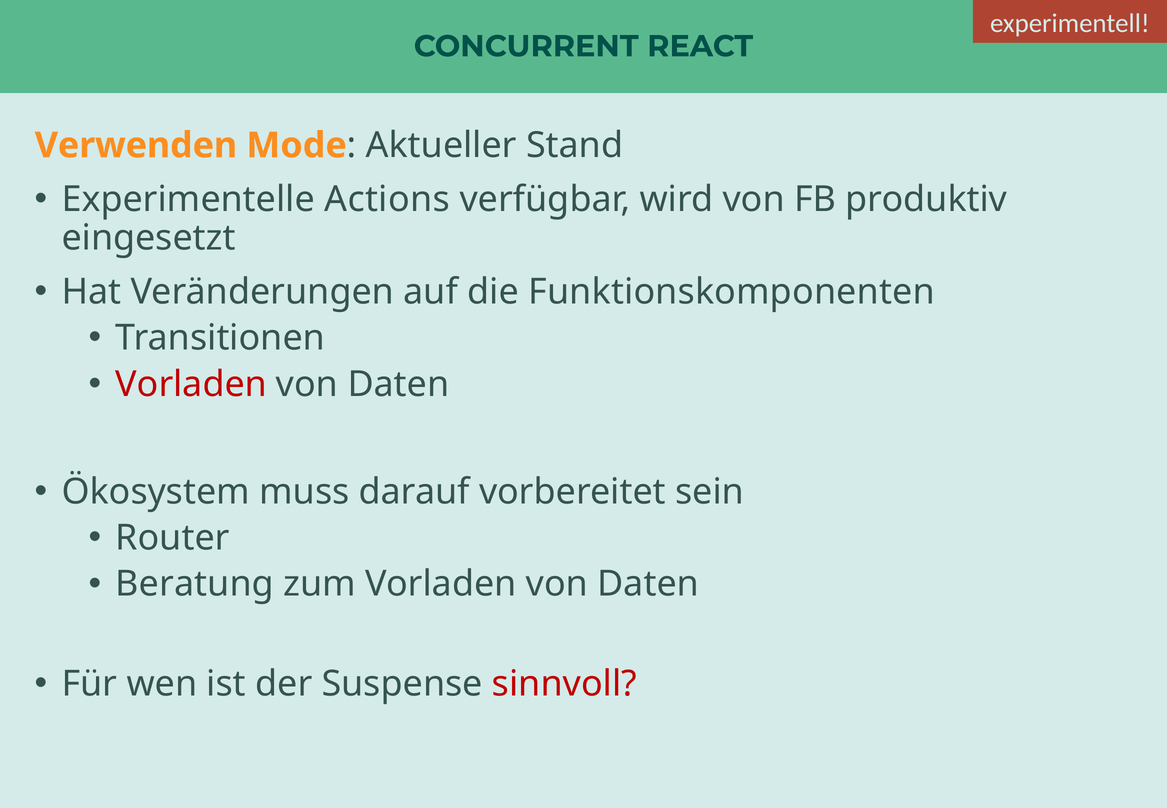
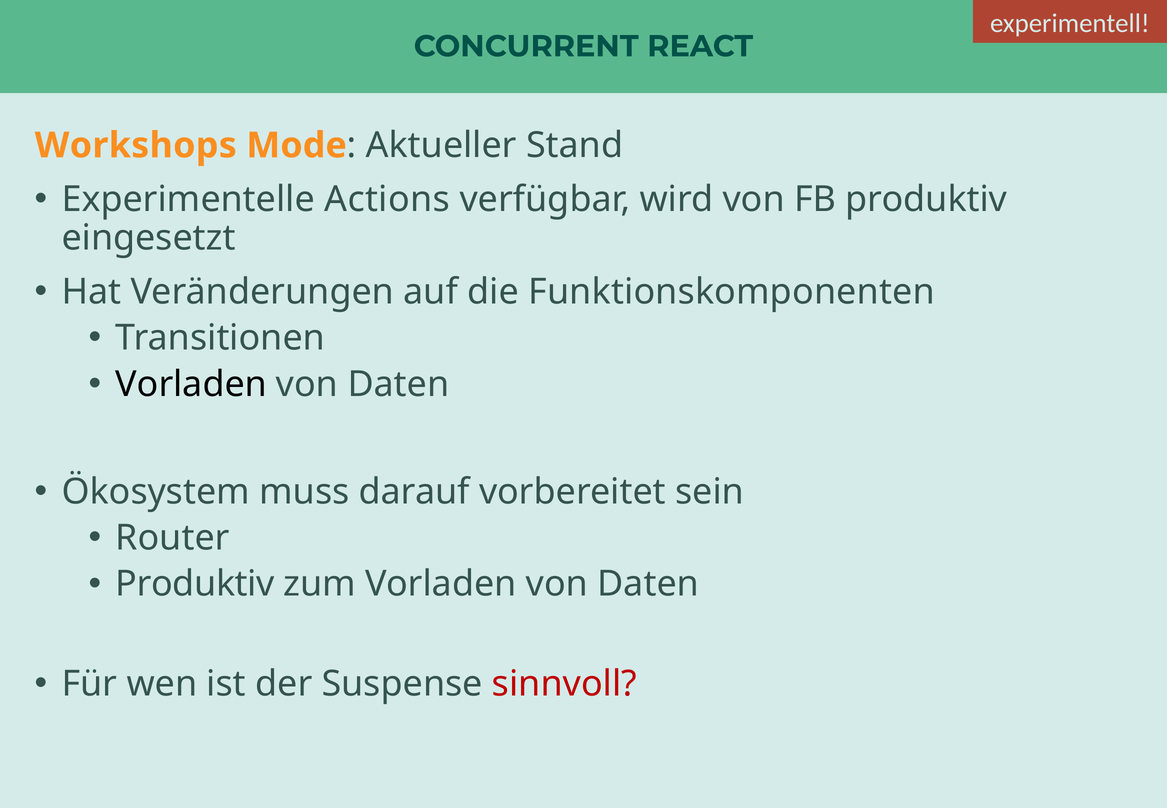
Verwenden: Verwenden -> Workshops (136, 145)
Vorladen colour: red -> black (191, 384)
Beratung: Beratung -> Produktiv (195, 584)
